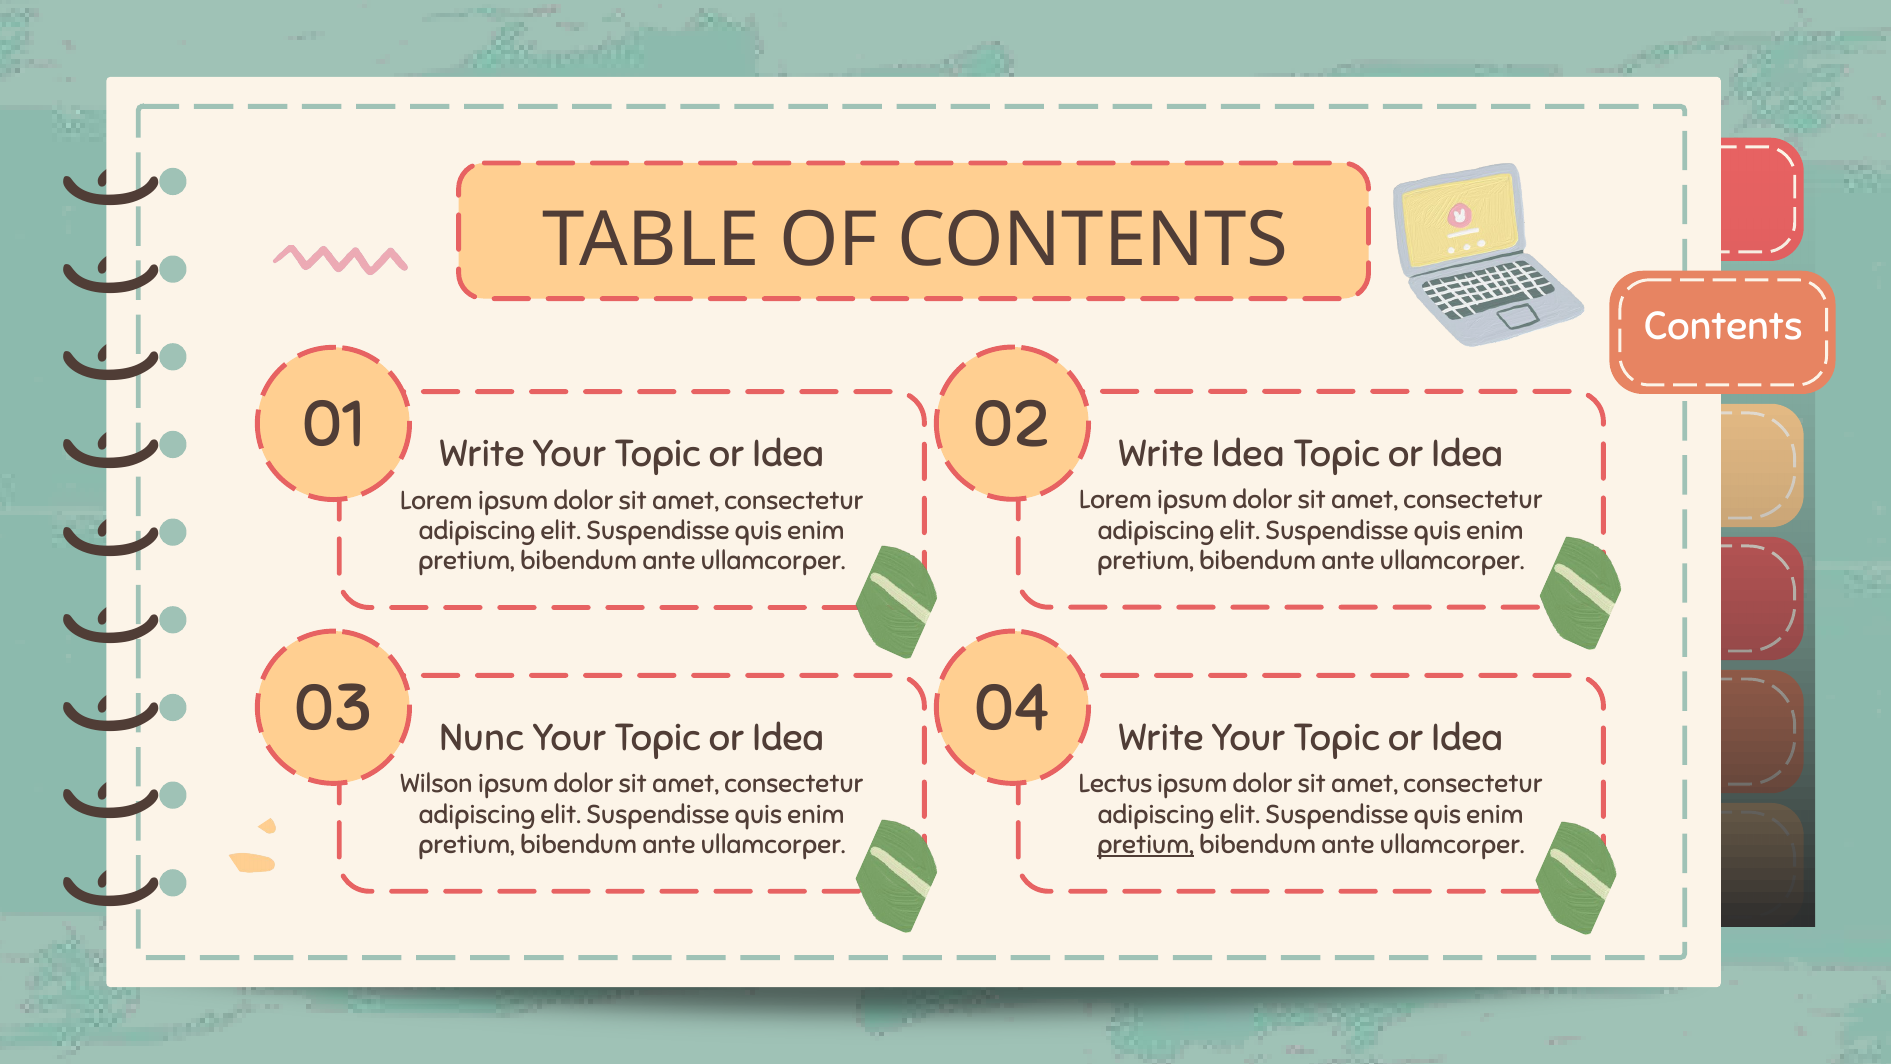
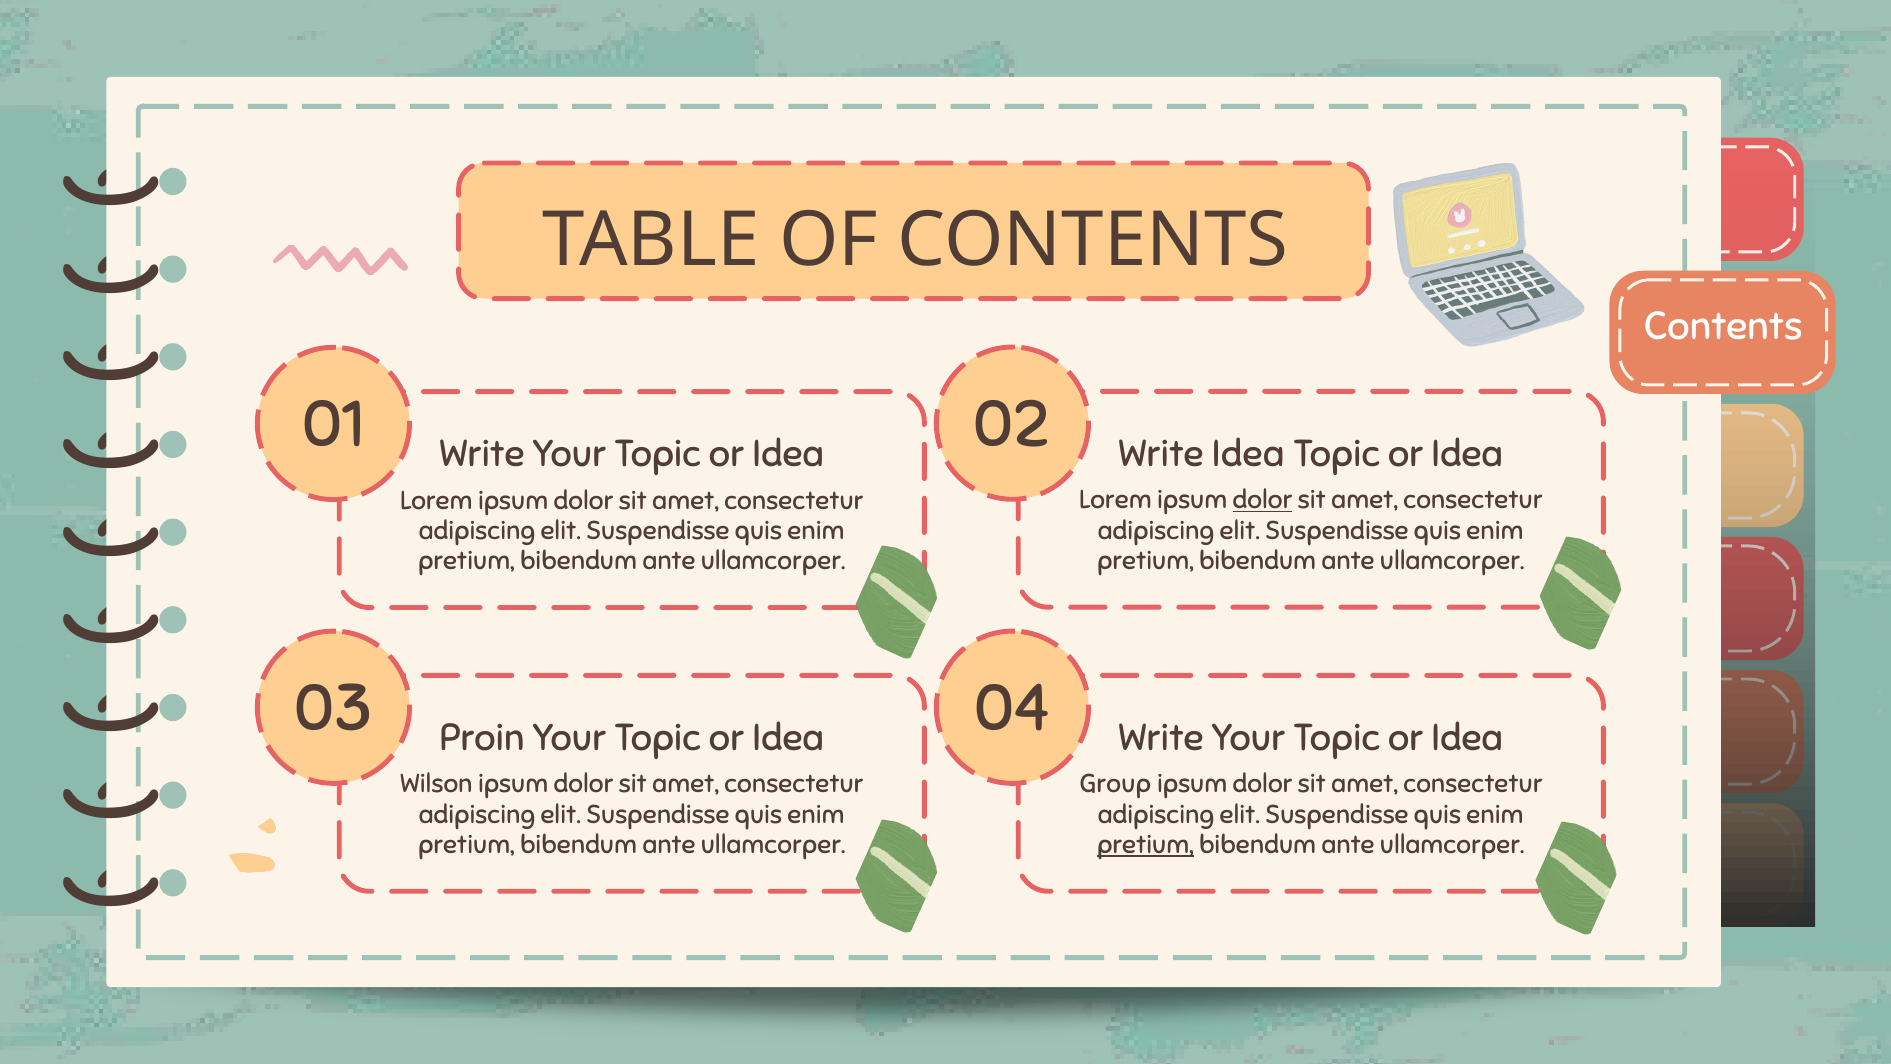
dolor underline: none -> present (1263, 500)
Nunc: Nunc -> Proin (482, 737)
Lectus: Lectus -> Group (1115, 784)
